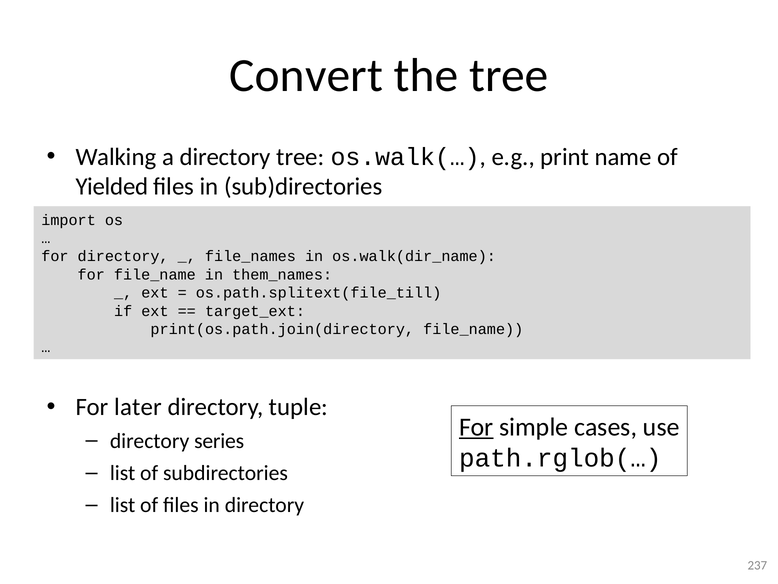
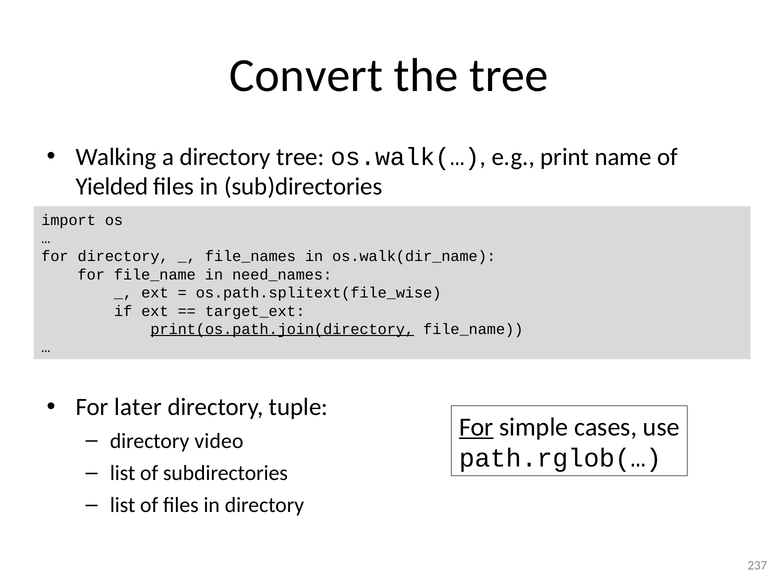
them_names: them_names -> need_names (282, 274)
os.path.splitext(file_till: os.path.splitext(file_till -> os.path.splitext(file_wise (319, 293)
print(os.path.join(directory underline: none -> present (282, 329)
series: series -> video (219, 441)
